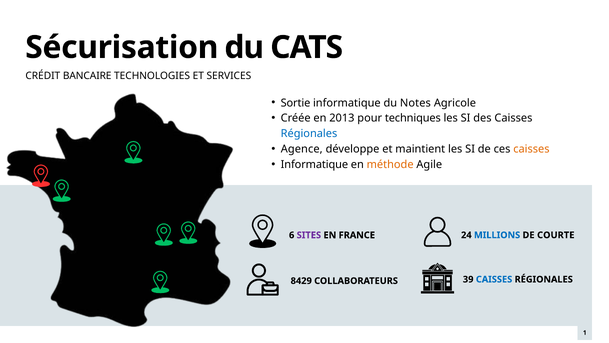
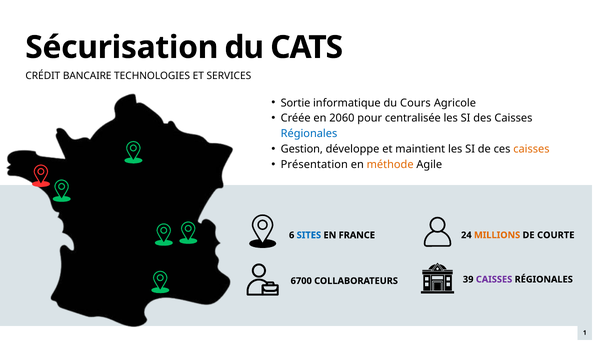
Notes: Notes -> Cours (415, 103)
2013: 2013 -> 2060 (342, 118)
techniques: techniques -> centralisée (413, 118)
Agence: Agence -> Gestion (302, 149)
Informatique: Informatique -> Présentation (314, 164)
MILLIONS colour: blue -> orange (497, 235)
SITES colour: purple -> blue (309, 235)
CAISSES colour: blue -> purple (494, 279)
8429: 8429 -> 6700 (301, 281)
